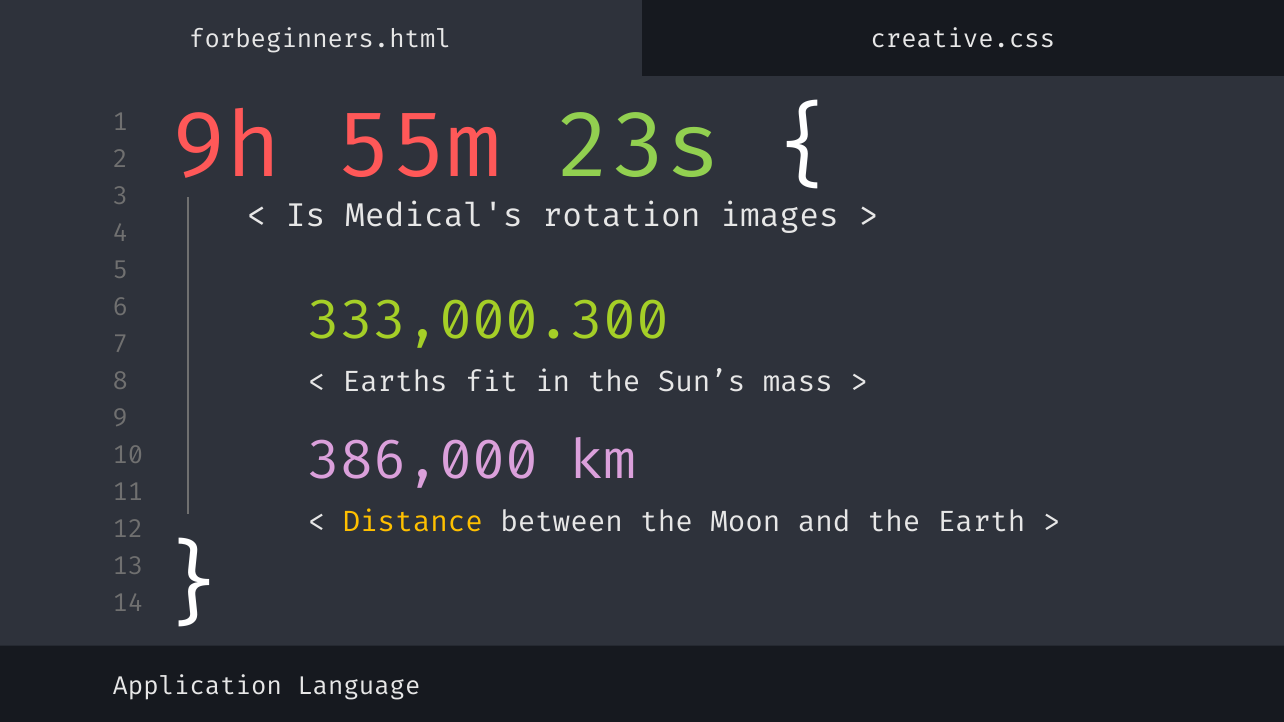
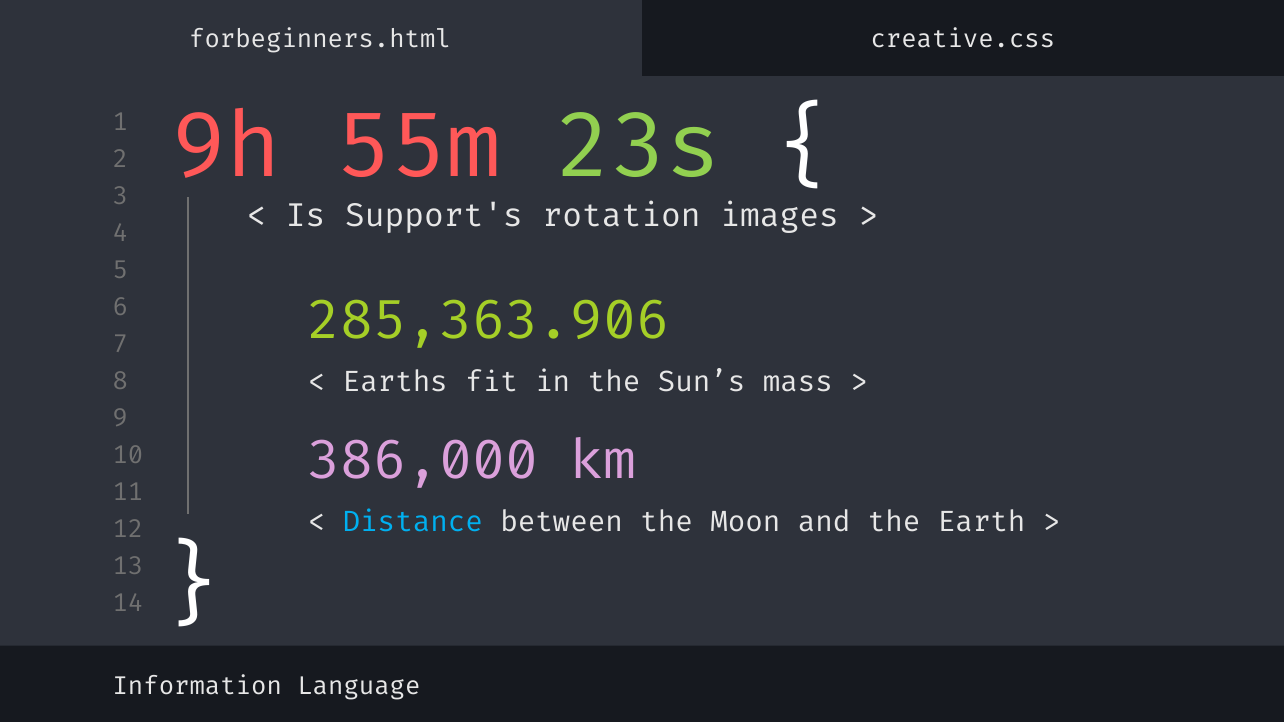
Medical's: Medical's -> Support's (434, 216)
333,000.300: 333,000.300 -> 285,363.906 (489, 321)
Distance colour: yellow -> light blue (413, 522)
Application: Application -> Information (197, 686)
